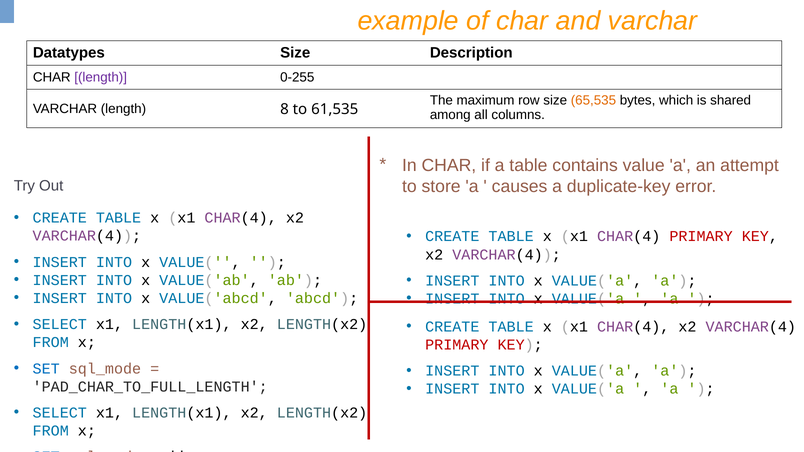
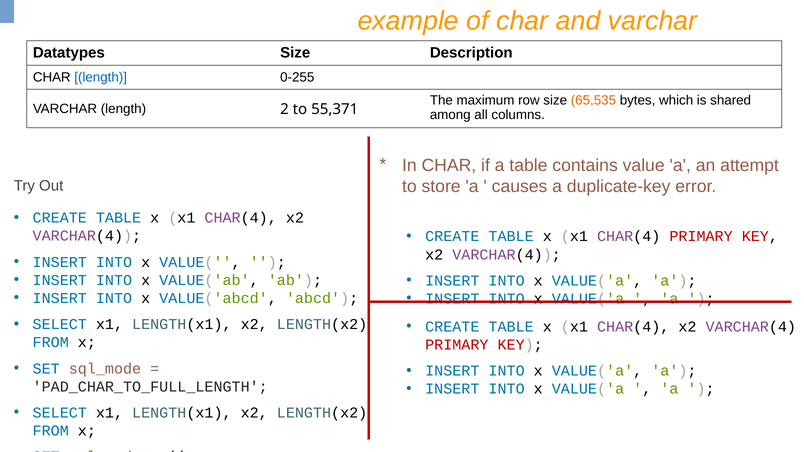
length colour: purple -> blue (101, 77)
8: 8 -> 2 (285, 109)
61,535: 61,535 -> 55,371 (335, 109)
